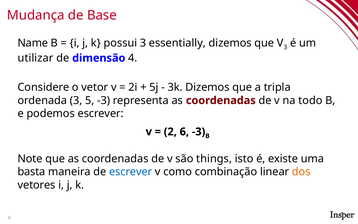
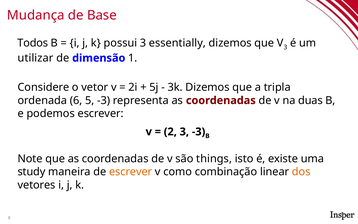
Name: Name -> Todos (33, 43)
4: 4 -> 1 (133, 58)
ordenada 3: 3 -> 6 (76, 100)
todo: todo -> duas (310, 100)
2 6: 6 -> 3 (184, 132)
basta: basta -> study (31, 172)
escrever colour: blue -> orange (131, 172)
